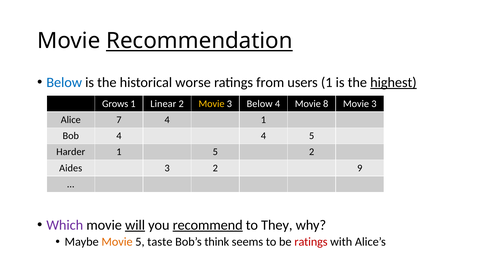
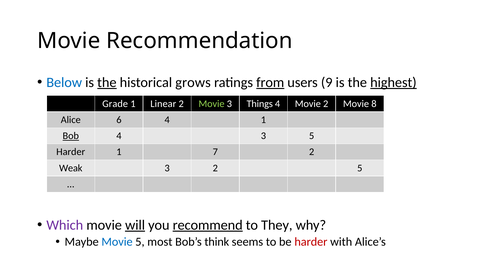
Recommendation underline: present -> none (199, 41)
the underline: none -> present (107, 82)
worse: worse -> grows (193, 82)
from underline: none -> present (270, 82)
users 1: 1 -> 9 (327, 82)
Grows: Grows -> Grade (115, 104)
Movie colour: yellow -> light green (212, 104)
3 Below: Below -> Things (260, 104)
Movie 8: 8 -> 2 (326, 104)
3: 3 -> 8 (374, 104)
7: 7 -> 6 (119, 120)
Bob underline: none -> present (71, 136)
4 4: 4 -> 3 (263, 136)
1 5: 5 -> 7 (215, 152)
Aides: Aides -> Weak (71, 168)
2 9: 9 -> 5 (360, 168)
Movie colour: orange -> blue (117, 242)
taste: taste -> most (160, 242)
be ratings: ratings -> harder (311, 242)
